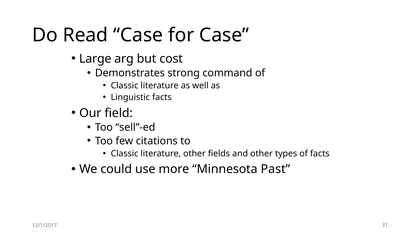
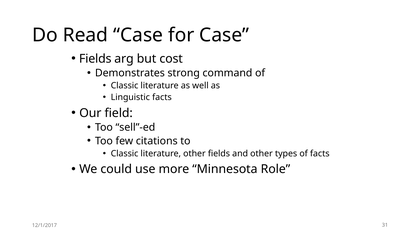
Large: Large -> Fields (95, 59)
Past: Past -> Role (275, 169)
